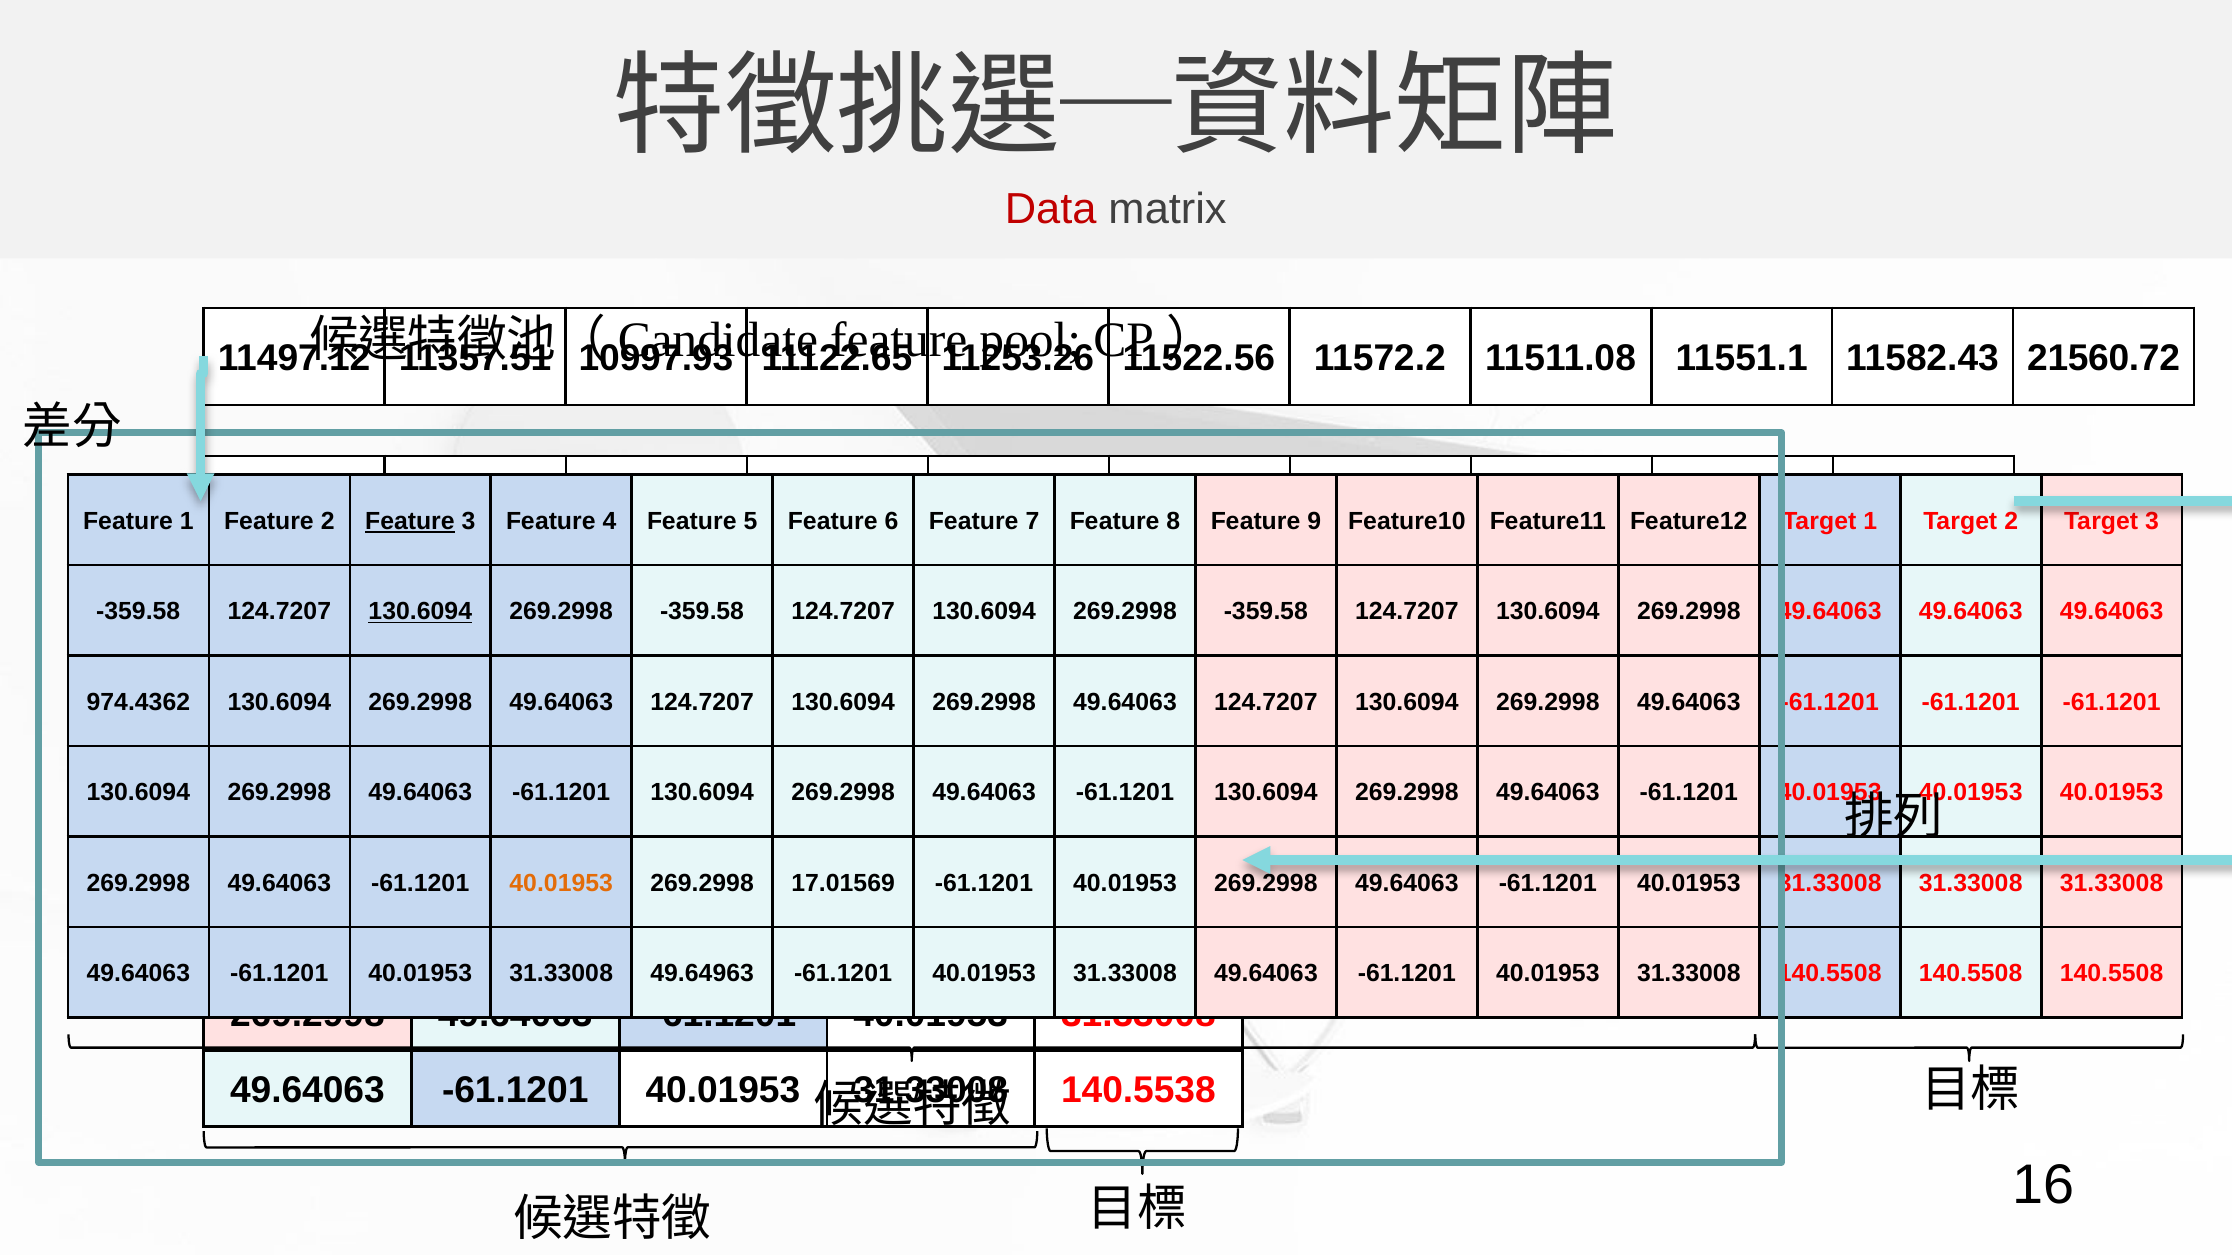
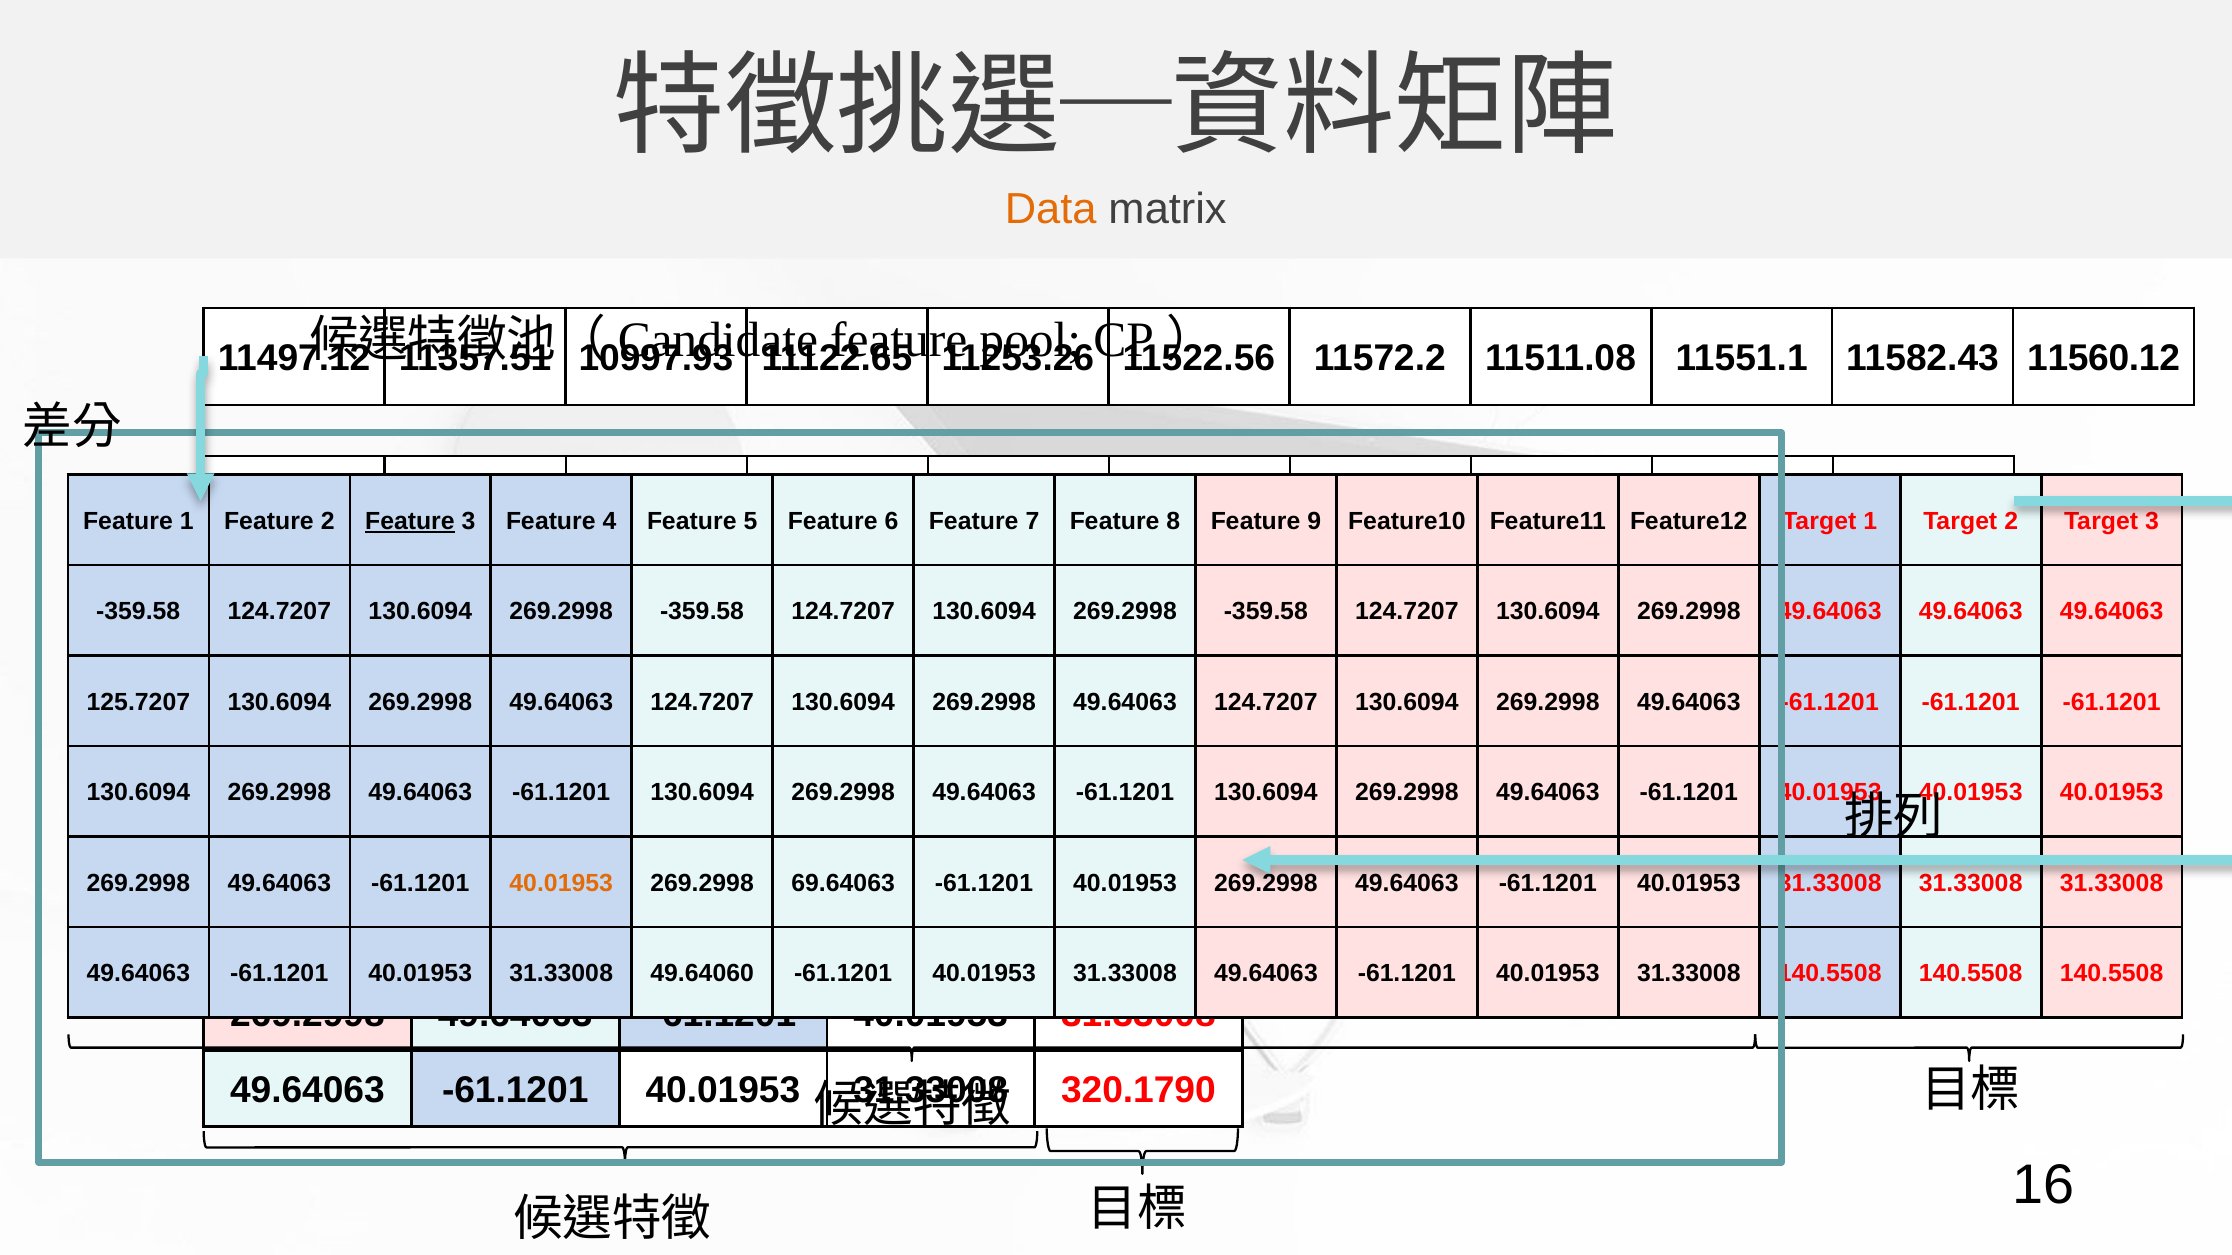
Data colour: red -> orange (1051, 209)
21560.72: 21560.72 -> 11560.12 (2104, 358)
130.6094 underline: present -> none (420, 612)
974.4362: 974.4362 -> 125.7207 (138, 702)
17.01569: 17.01569 -> 69.64063 (843, 883)
49.64963: 49.64963 -> 49.64060 (702, 974)
140.5538: 140.5538 -> 320.1790 (1138, 1090)
